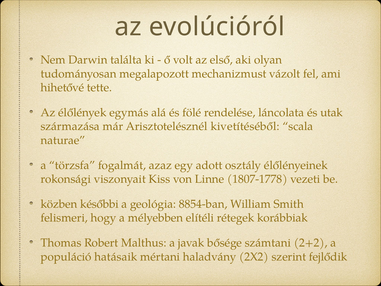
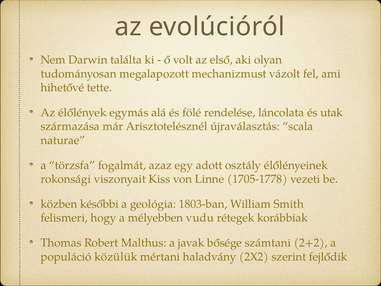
kivetítéséből: kivetítéséből -> újraválasztás (245, 126)
1807-1778: 1807-1778 -> 1705-1778 (257, 179)
8854-ban: 8854-ban -> 1803-ban (203, 204)
elítéli: elítéli -> vudu (200, 218)
hatásaik: hatásaik -> közülük (116, 256)
